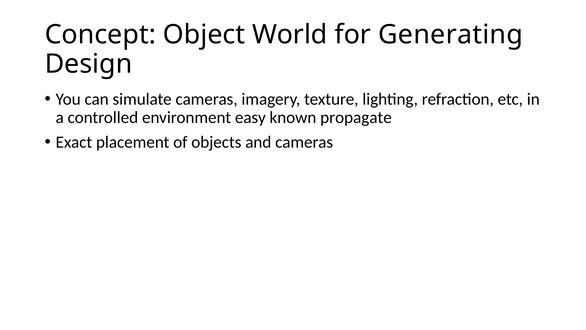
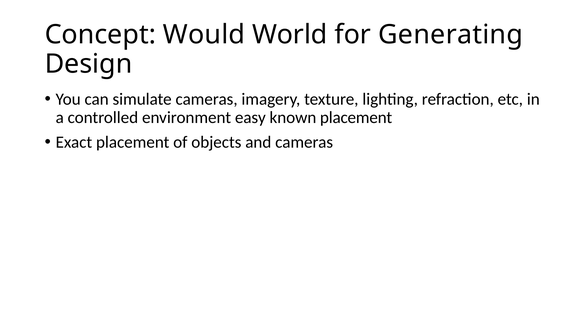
Object: Object -> Would (204, 35)
known propagate: propagate -> placement (356, 118)
